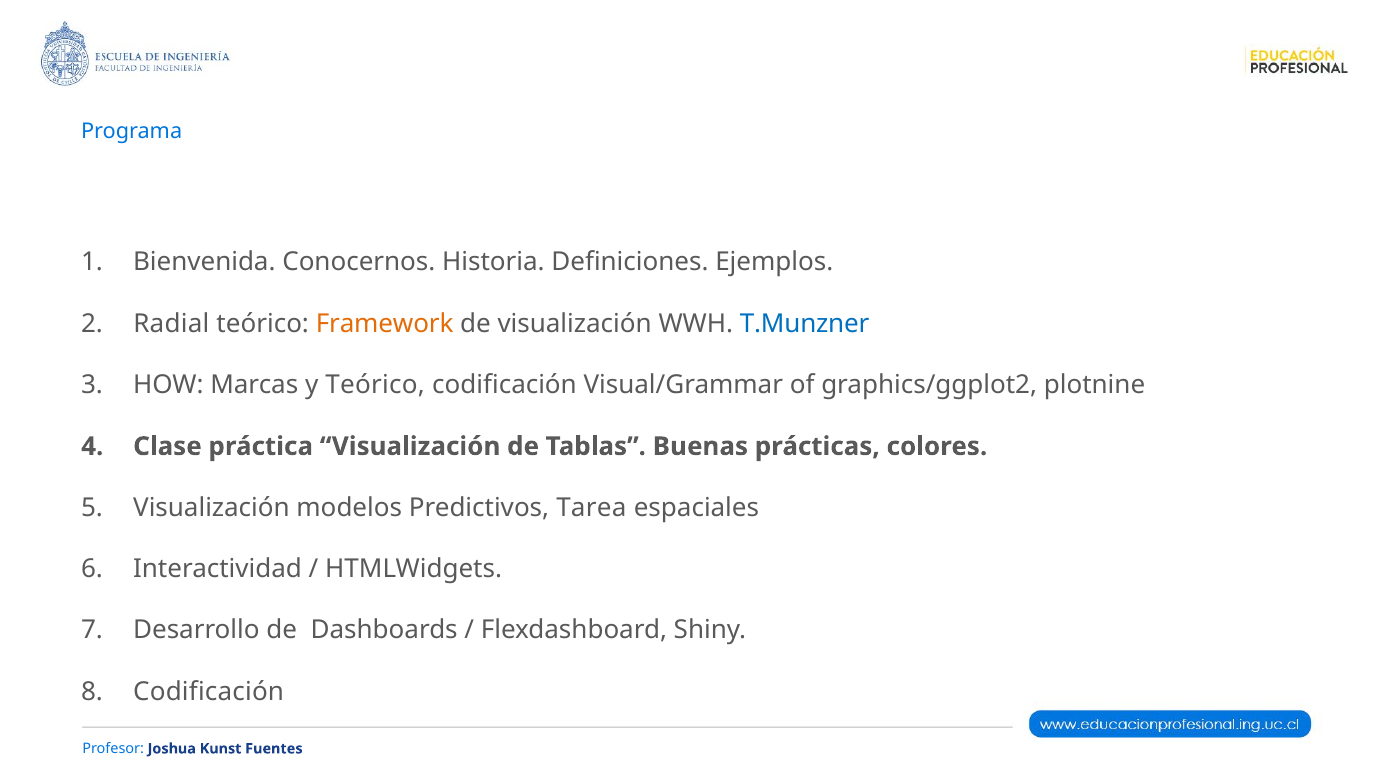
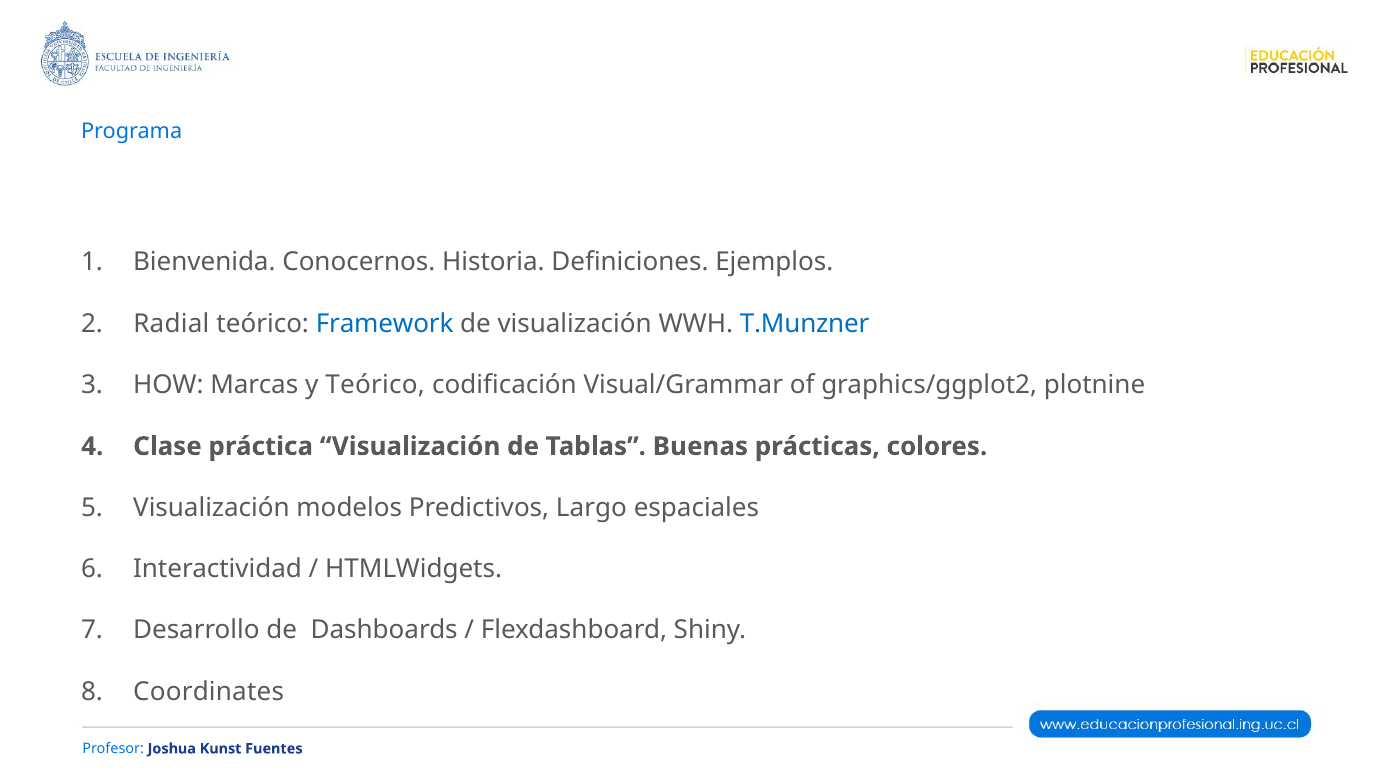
Framework colour: orange -> blue (385, 324)
Tarea: Tarea -> Largo (591, 508)
Codificación: Codificación -> Coordinates (209, 691)
